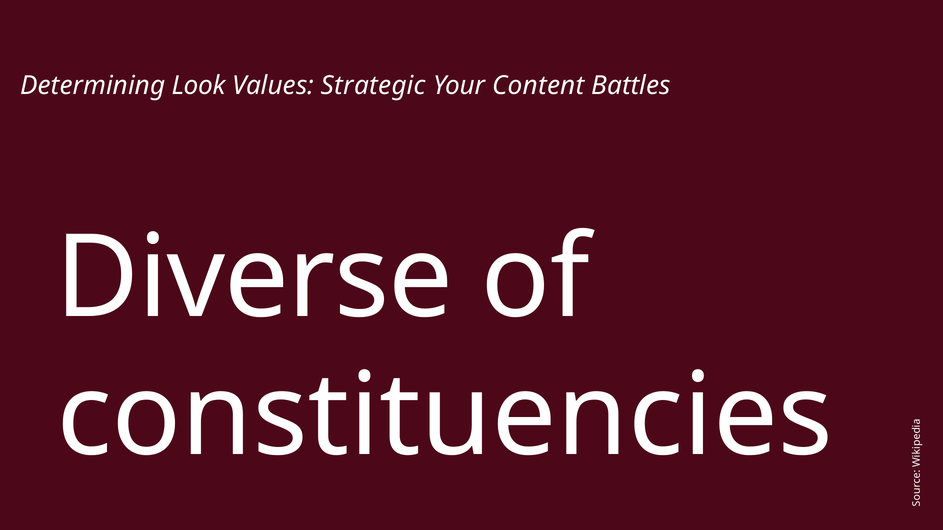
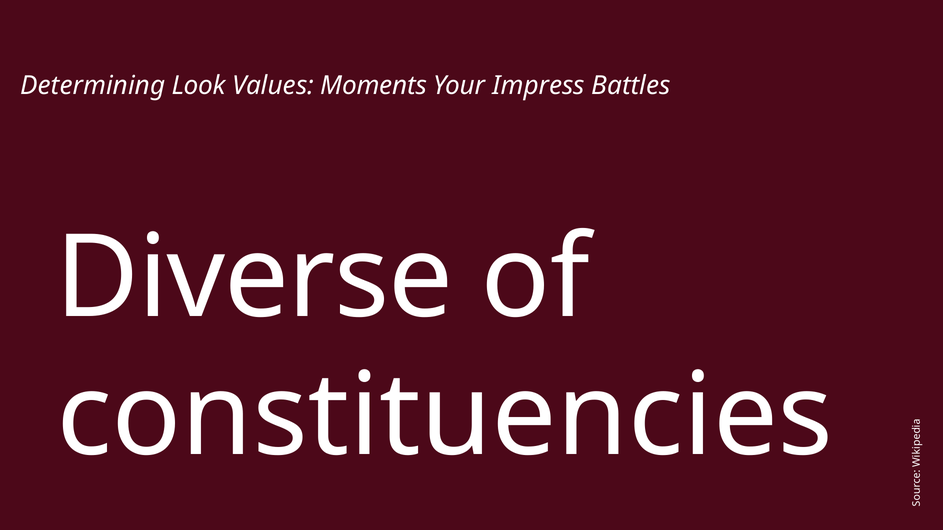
Strategic: Strategic -> Moments (374, 86)
Content: Content -> Impress (538, 86)
